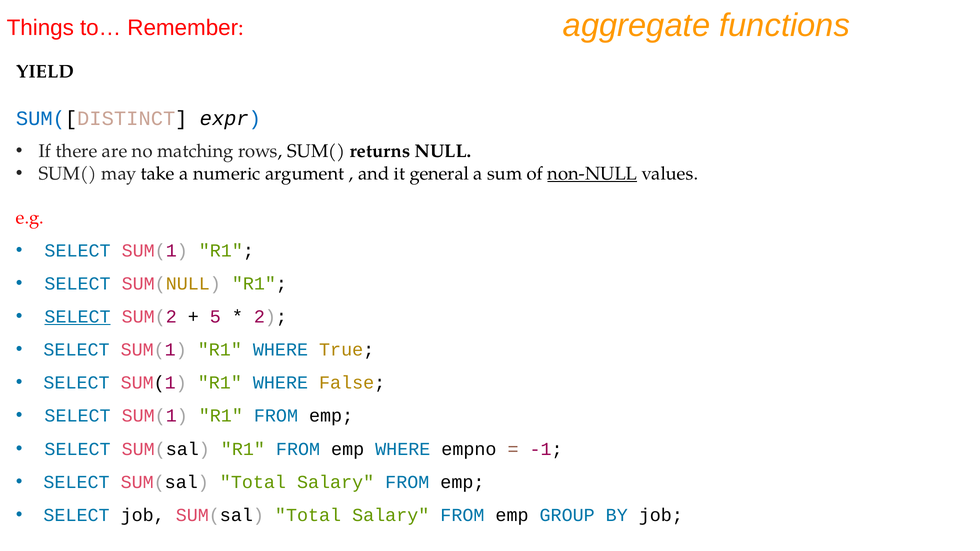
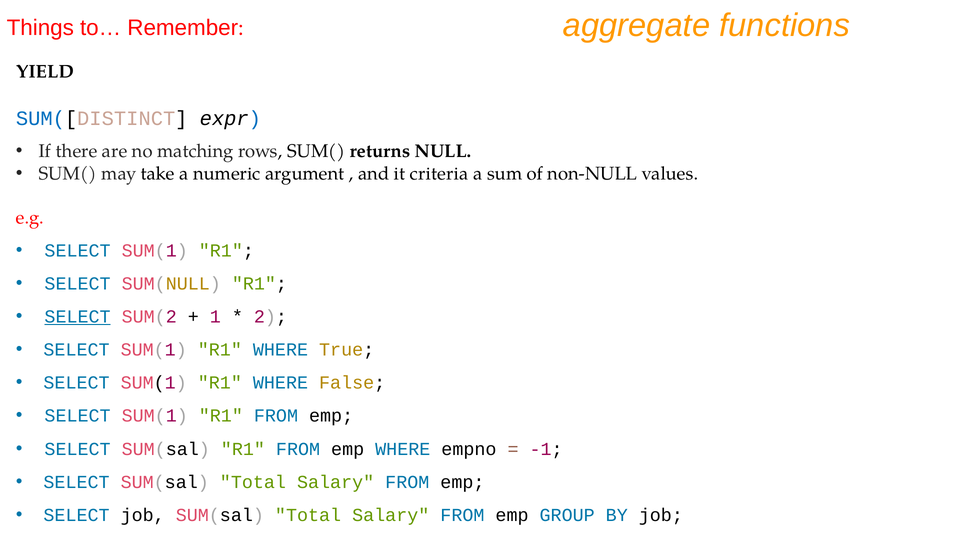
general: general -> criteria (439, 174)
non-NULL underline: present -> none (592, 174)
5: 5 -> 1 (215, 317)
